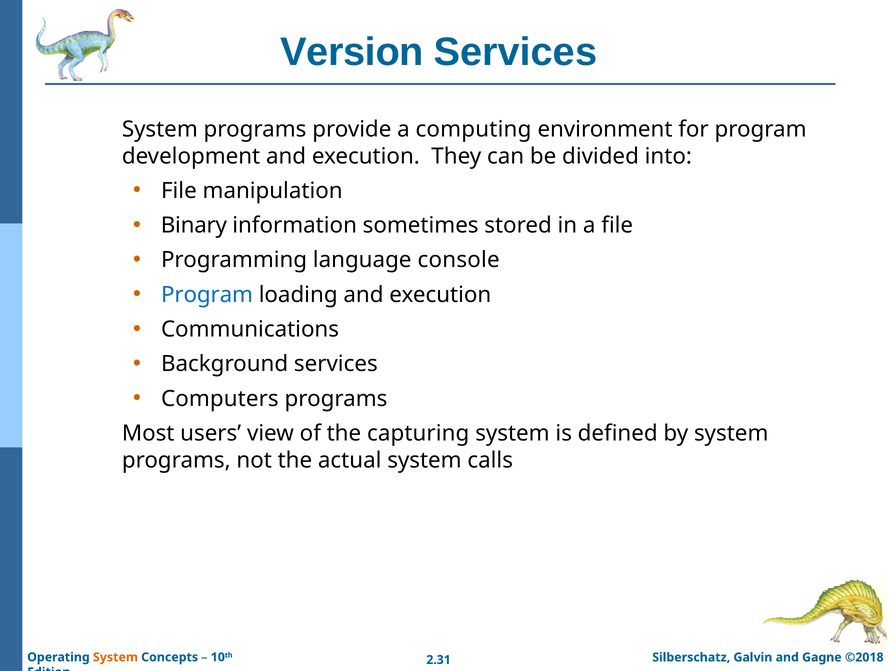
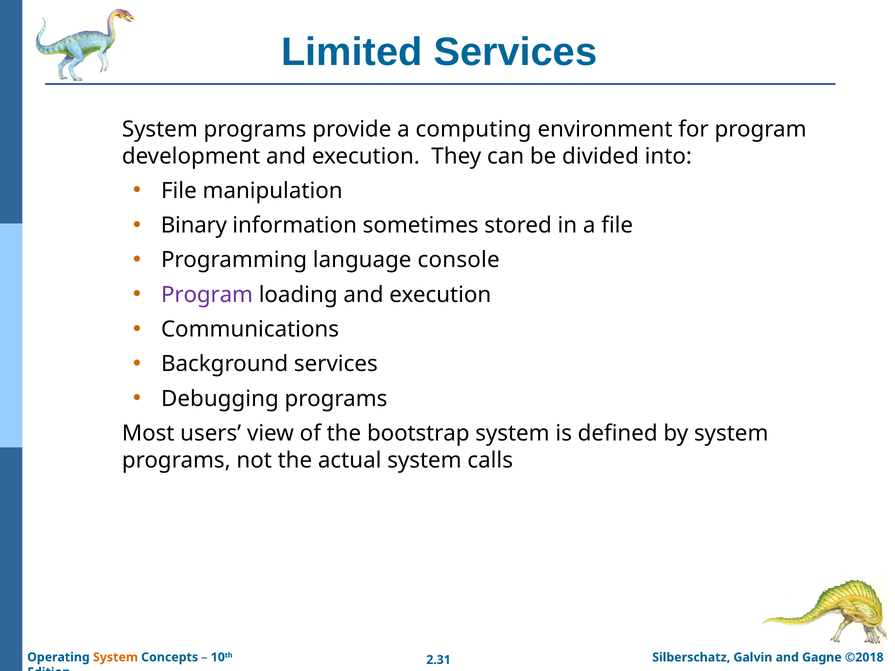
Version: Version -> Limited (352, 52)
Program colour: blue -> purple (207, 295)
Computers: Computers -> Debugging (220, 399)
capturing: capturing -> bootstrap (418, 434)
